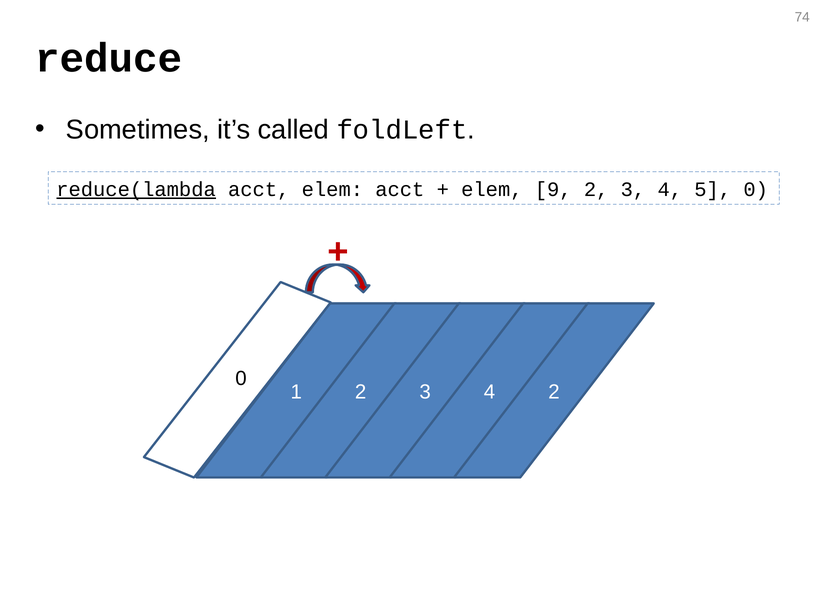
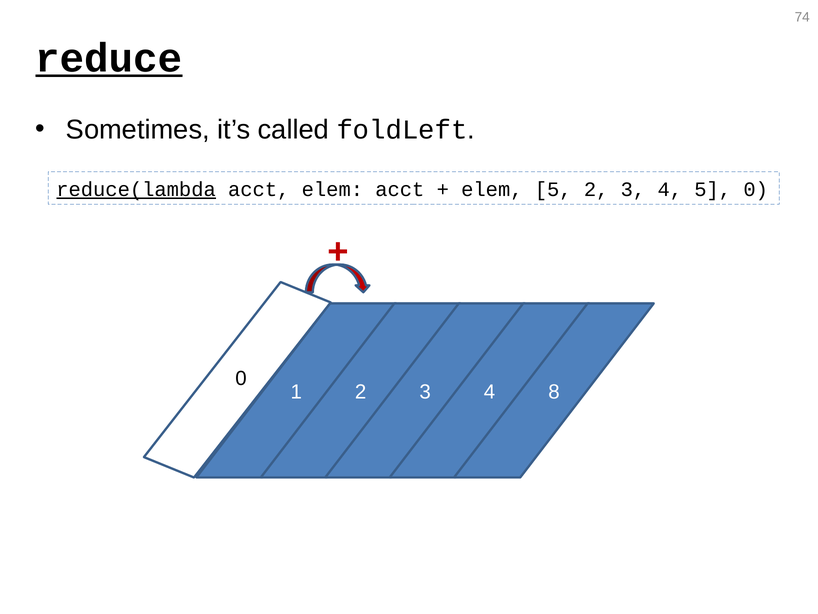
reduce underline: none -> present (109, 58)
elem 9: 9 -> 5 (553, 189)
2: 2 -> 8 (554, 391)
